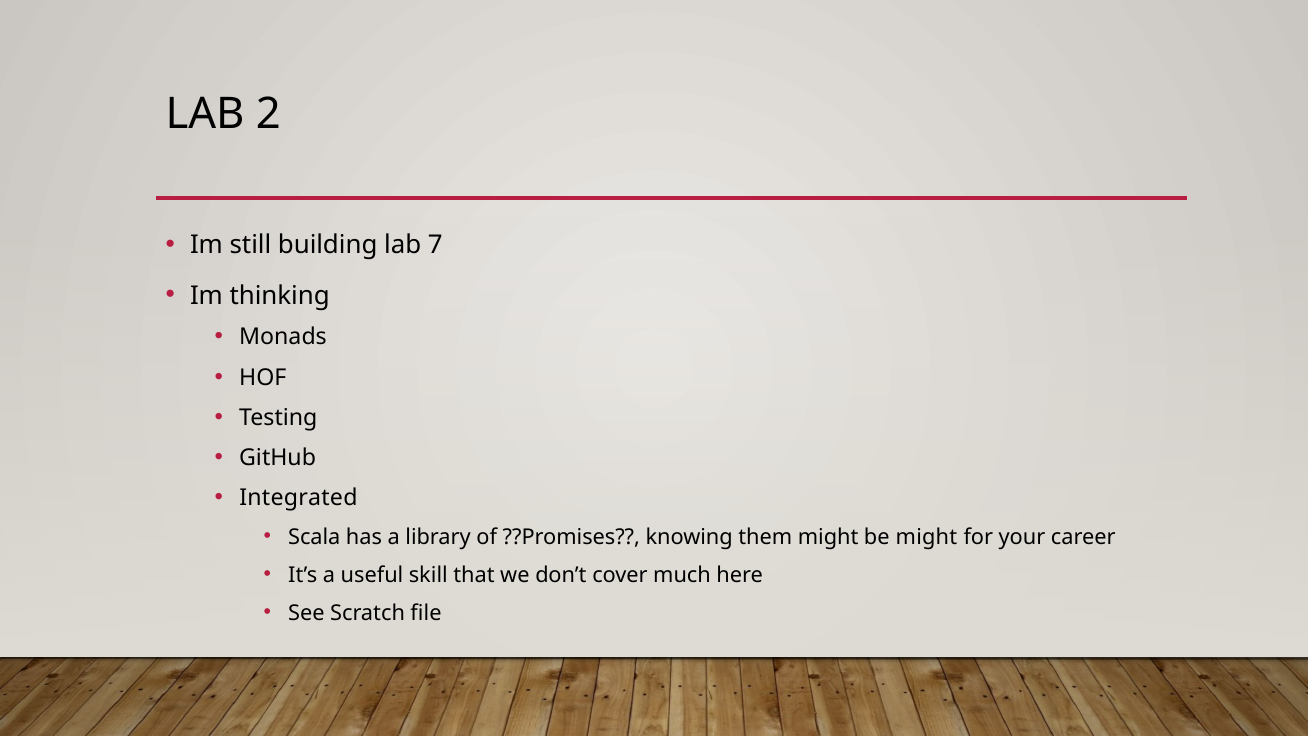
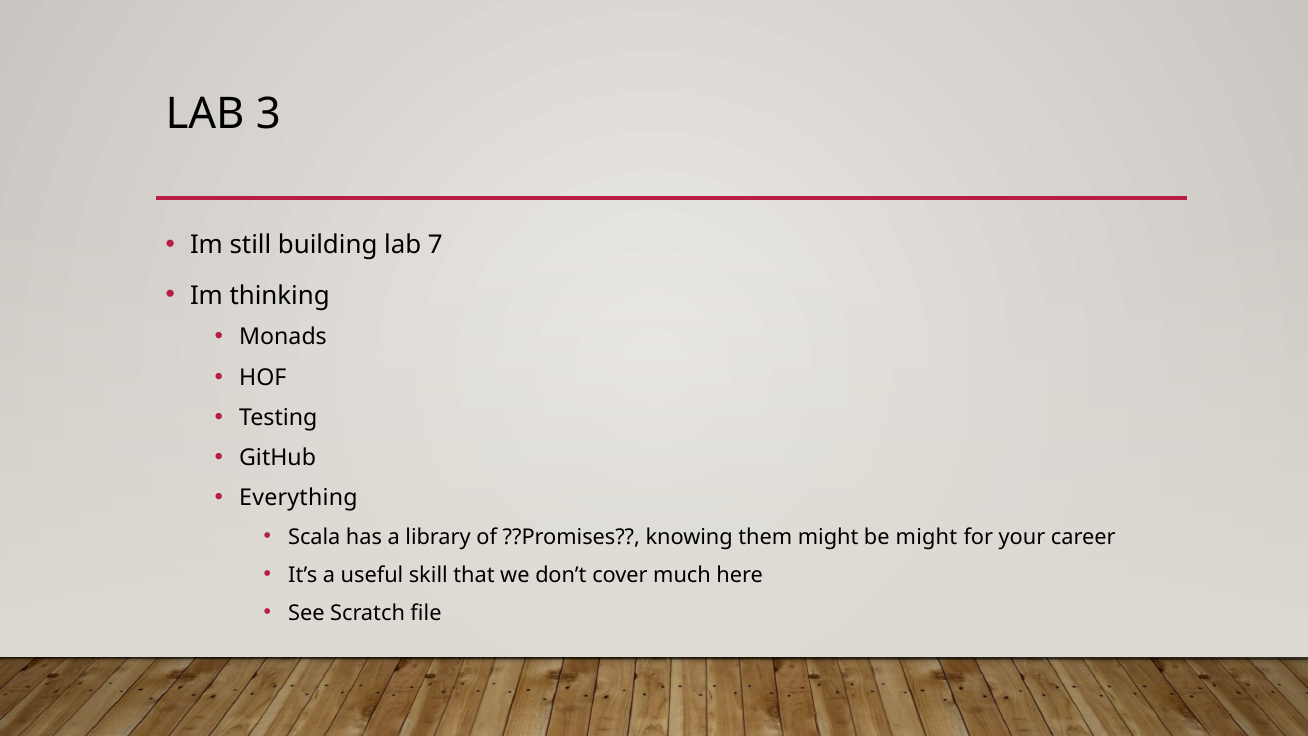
2: 2 -> 3 (268, 115)
Integrated: Integrated -> Everything (298, 498)
